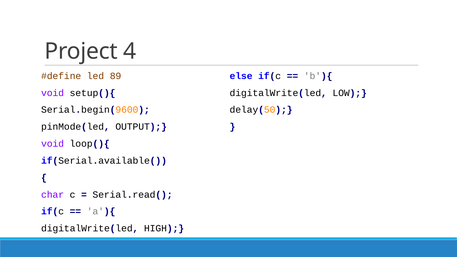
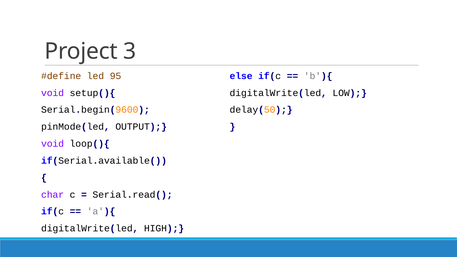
4: 4 -> 3 (130, 51)
89: 89 -> 95 (116, 76)
